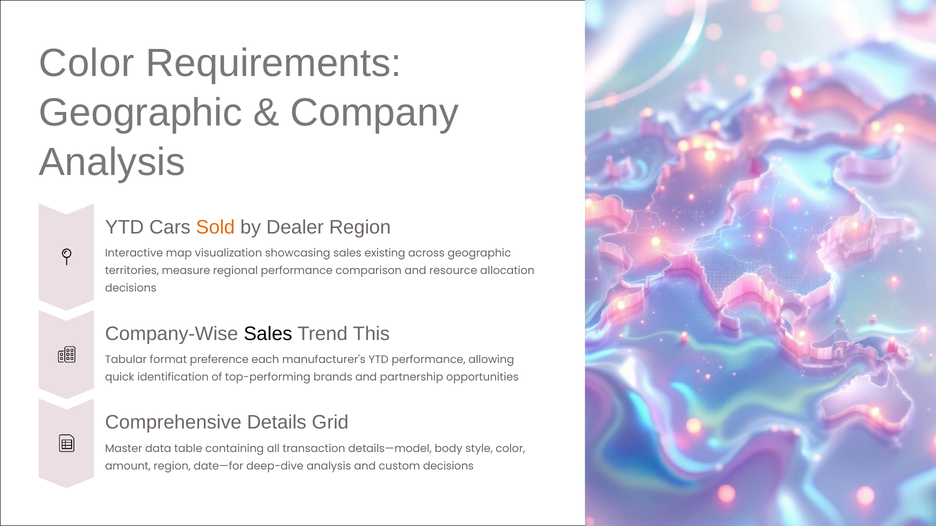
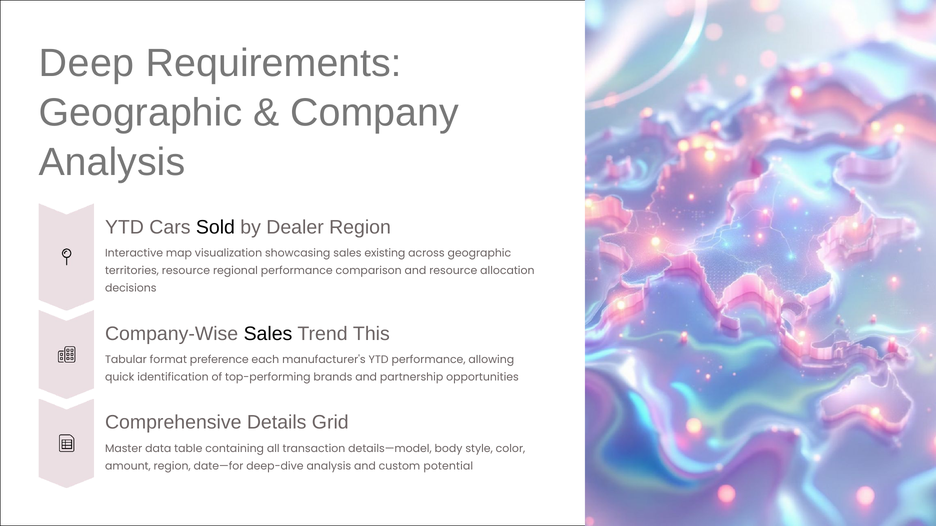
Color: Color -> Deep (87, 63)
Sold colour: orange -> black (215, 227)
territories measure: measure -> resource (186, 271)
custom decisions: decisions -> potential (448, 467)
